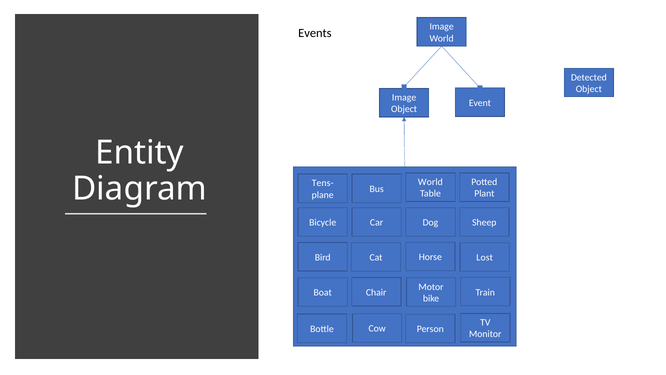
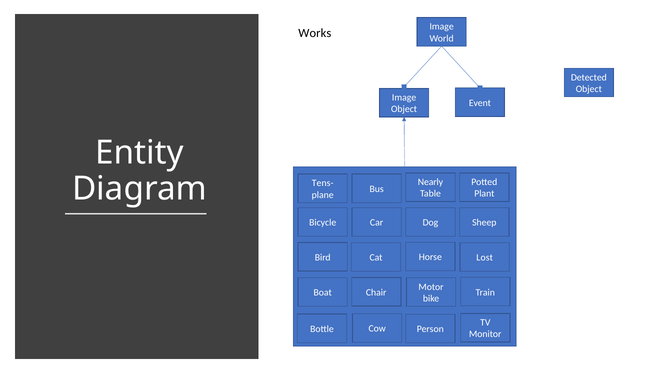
Events: Events -> Works (315, 33)
World: World -> Nearly (431, 182)
